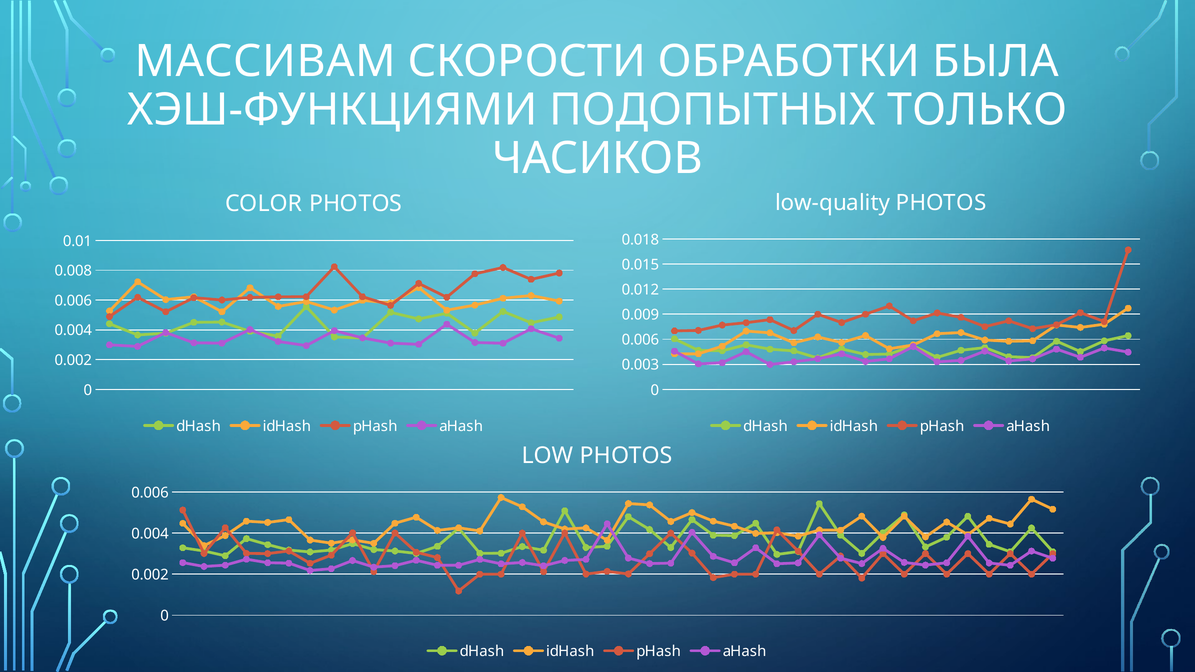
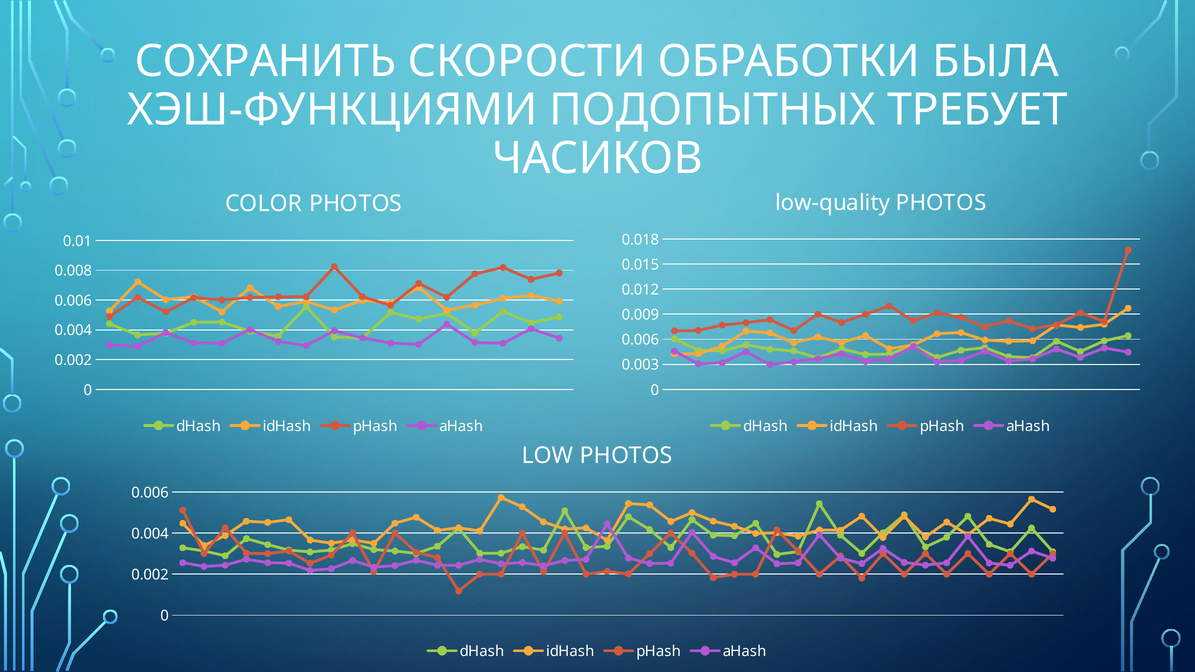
МАССИВАМ: МАССИВАМ -> СОХРАНИТЬ (265, 61)
ТОЛЬКО: ТОЛЬКО -> ТРЕБУЕТ (977, 110)
